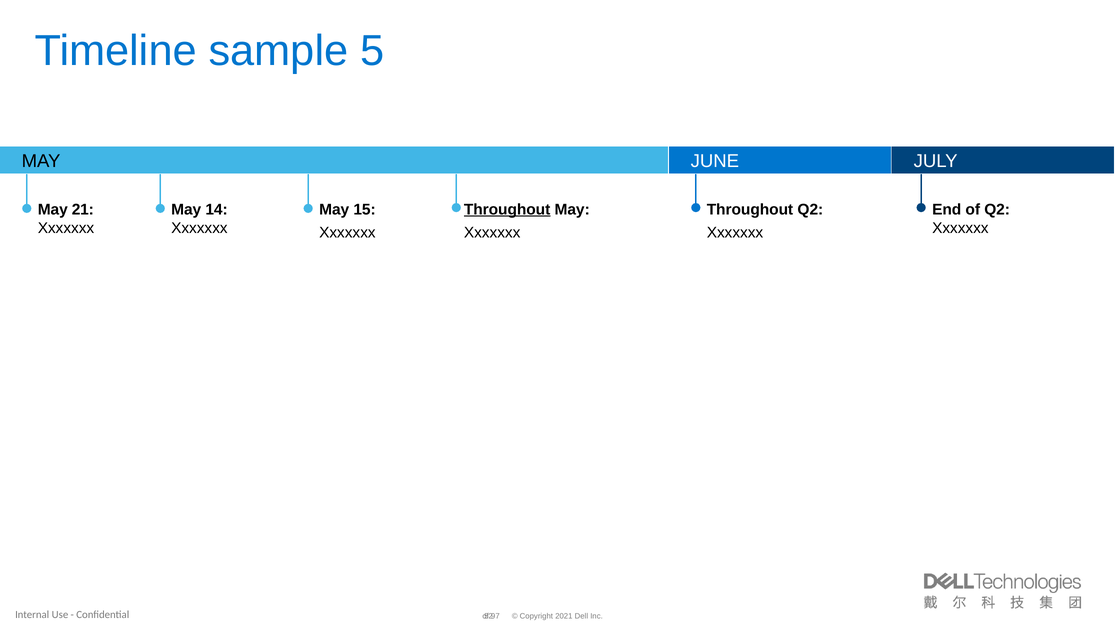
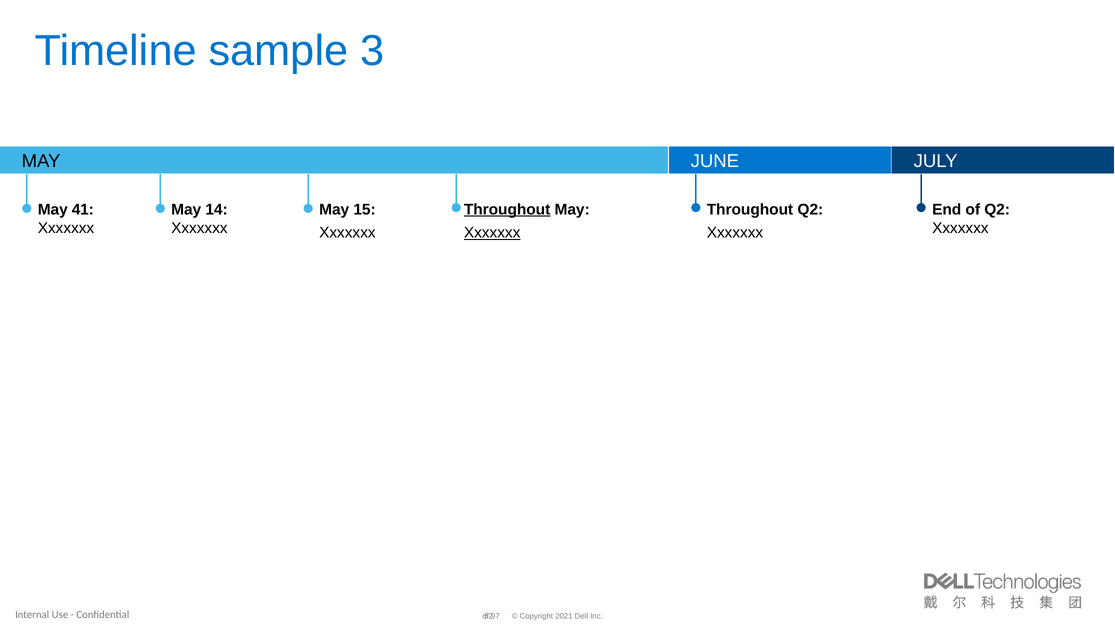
5: 5 -> 3 (372, 51)
21: 21 -> 41 (83, 210)
Xxxxxxx underline: none -> present (492, 233)
